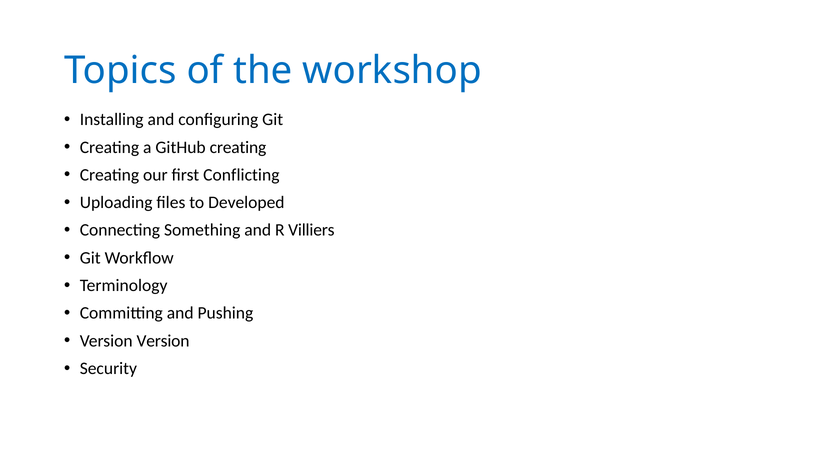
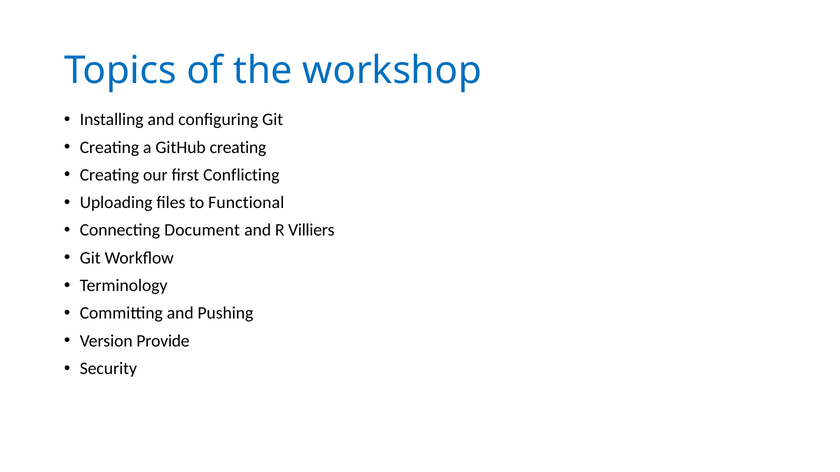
Developed: Developed -> Functional (246, 203)
Something: Something -> Document (202, 230)
Version Version: Version -> Provide (163, 341)
